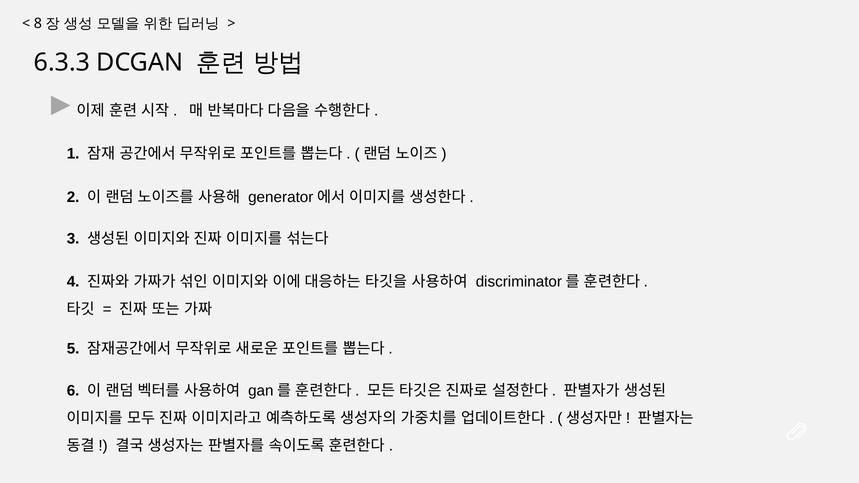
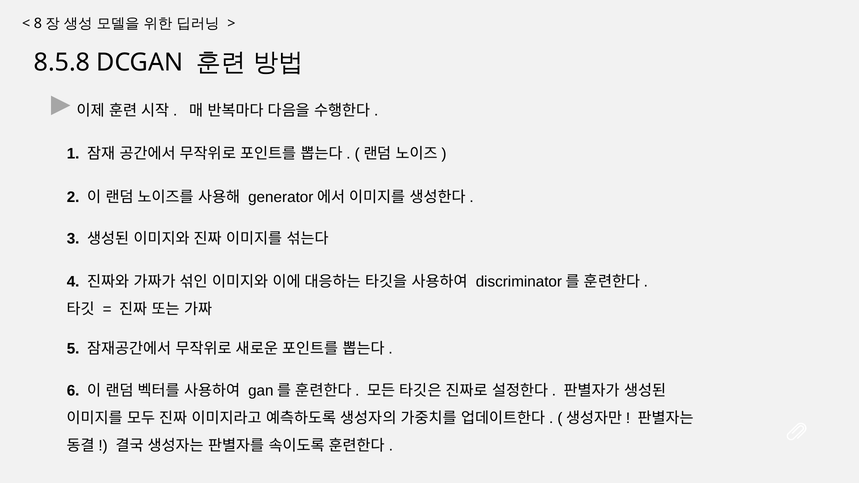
6.3.3: 6.3.3 -> 8.5.8 (62, 63)
